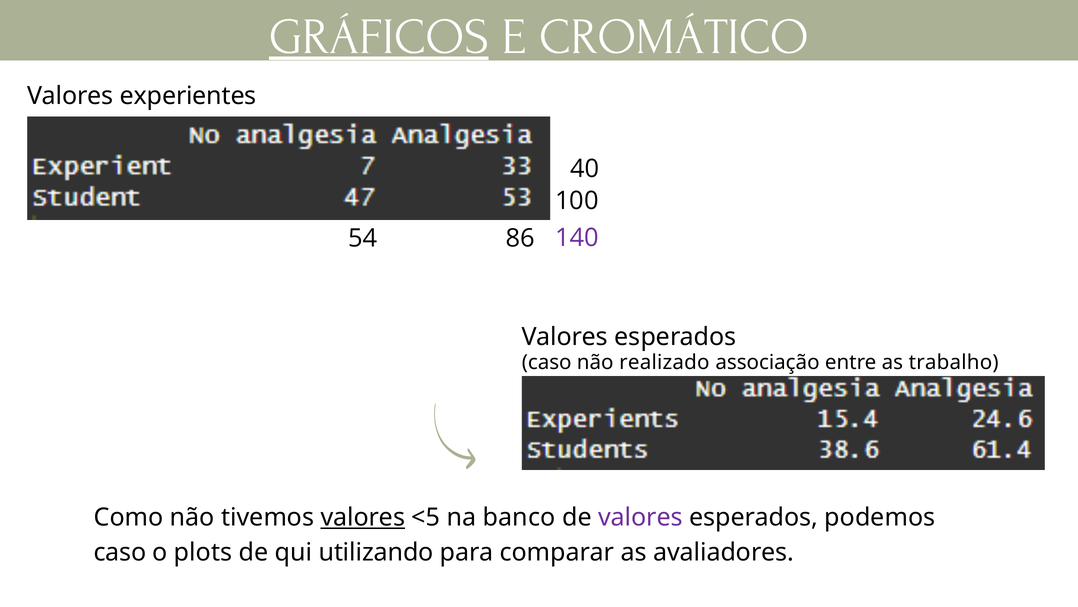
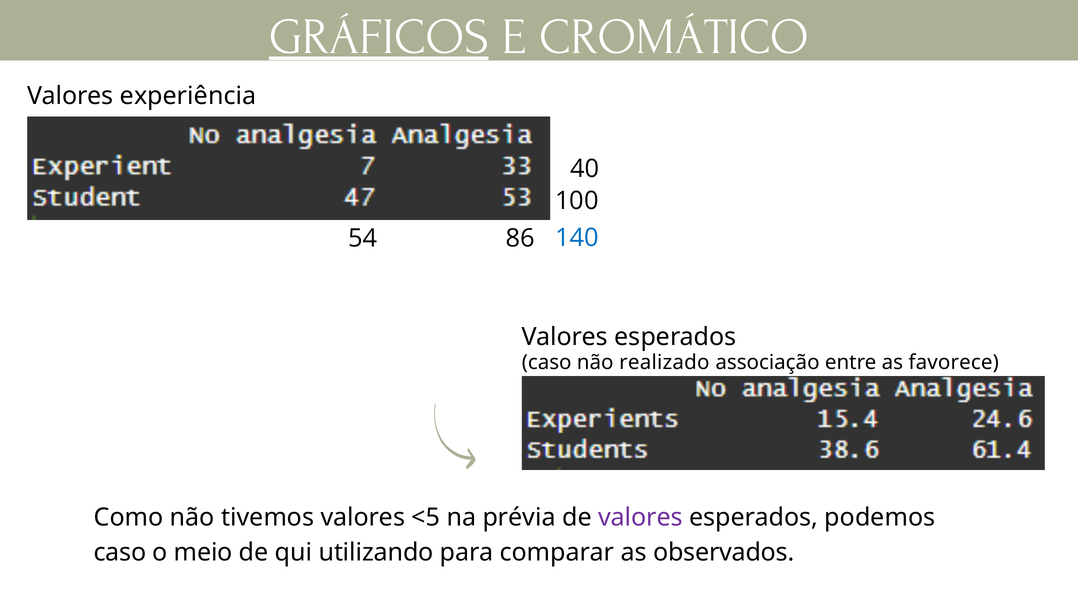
experientes: experientes -> experiência (188, 96)
140 colour: purple -> blue (577, 238)
trabalho: trabalho -> favorece (954, 362)
valores underline: present -> none (363, 517)
banco: banco -> prévia (519, 517)
plots: plots -> meio (203, 552)
avaliadores: avaliadores -> observados (724, 552)
